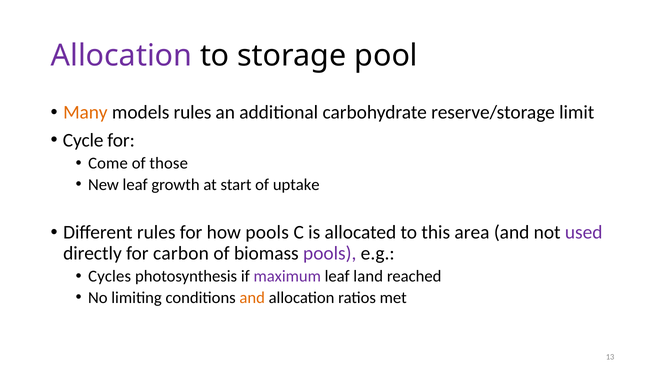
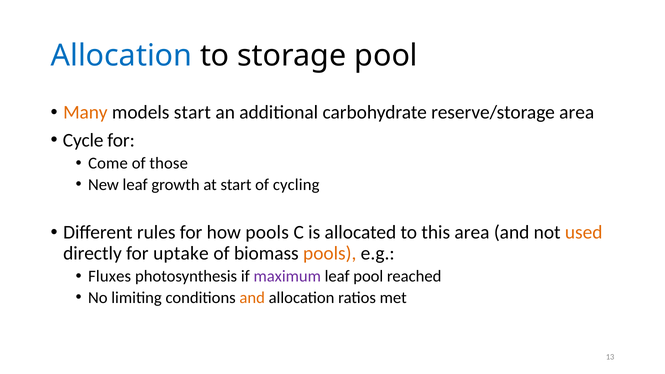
Allocation colour: purple -> blue (121, 56)
models rules: rules -> start (192, 112)
reserve/storage limit: limit -> area (577, 112)
uptake: uptake -> cycling (296, 185)
used colour: purple -> orange (584, 232)
carbon: carbon -> uptake (181, 253)
pools colour: purple -> orange (330, 253)
Cycles: Cycles -> Fluxes (110, 276)
leaf land: land -> pool (368, 276)
